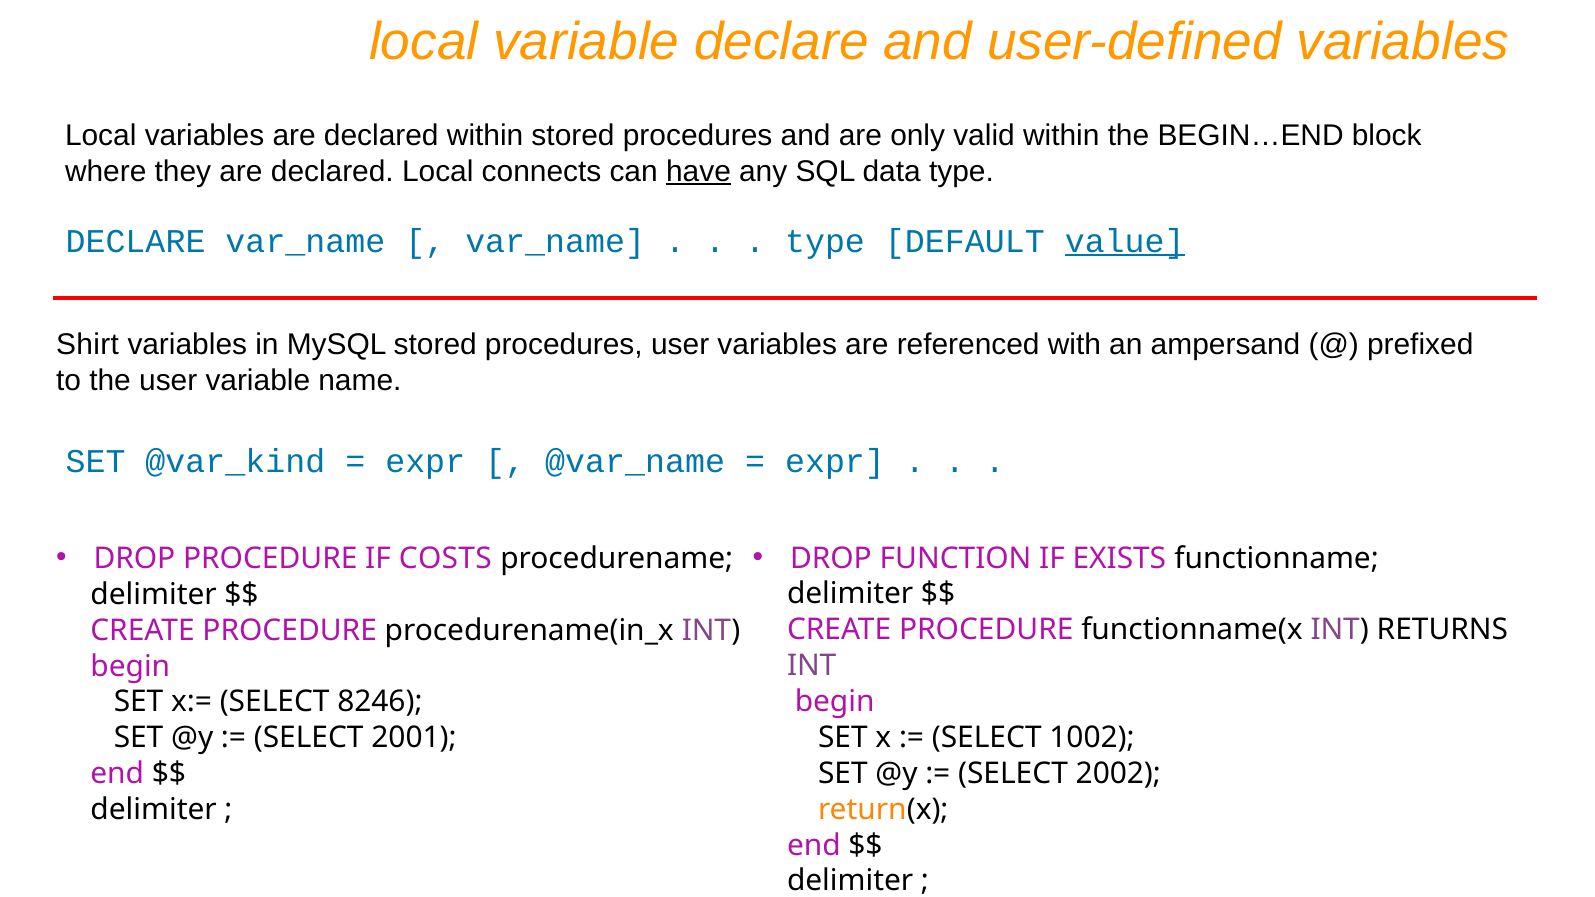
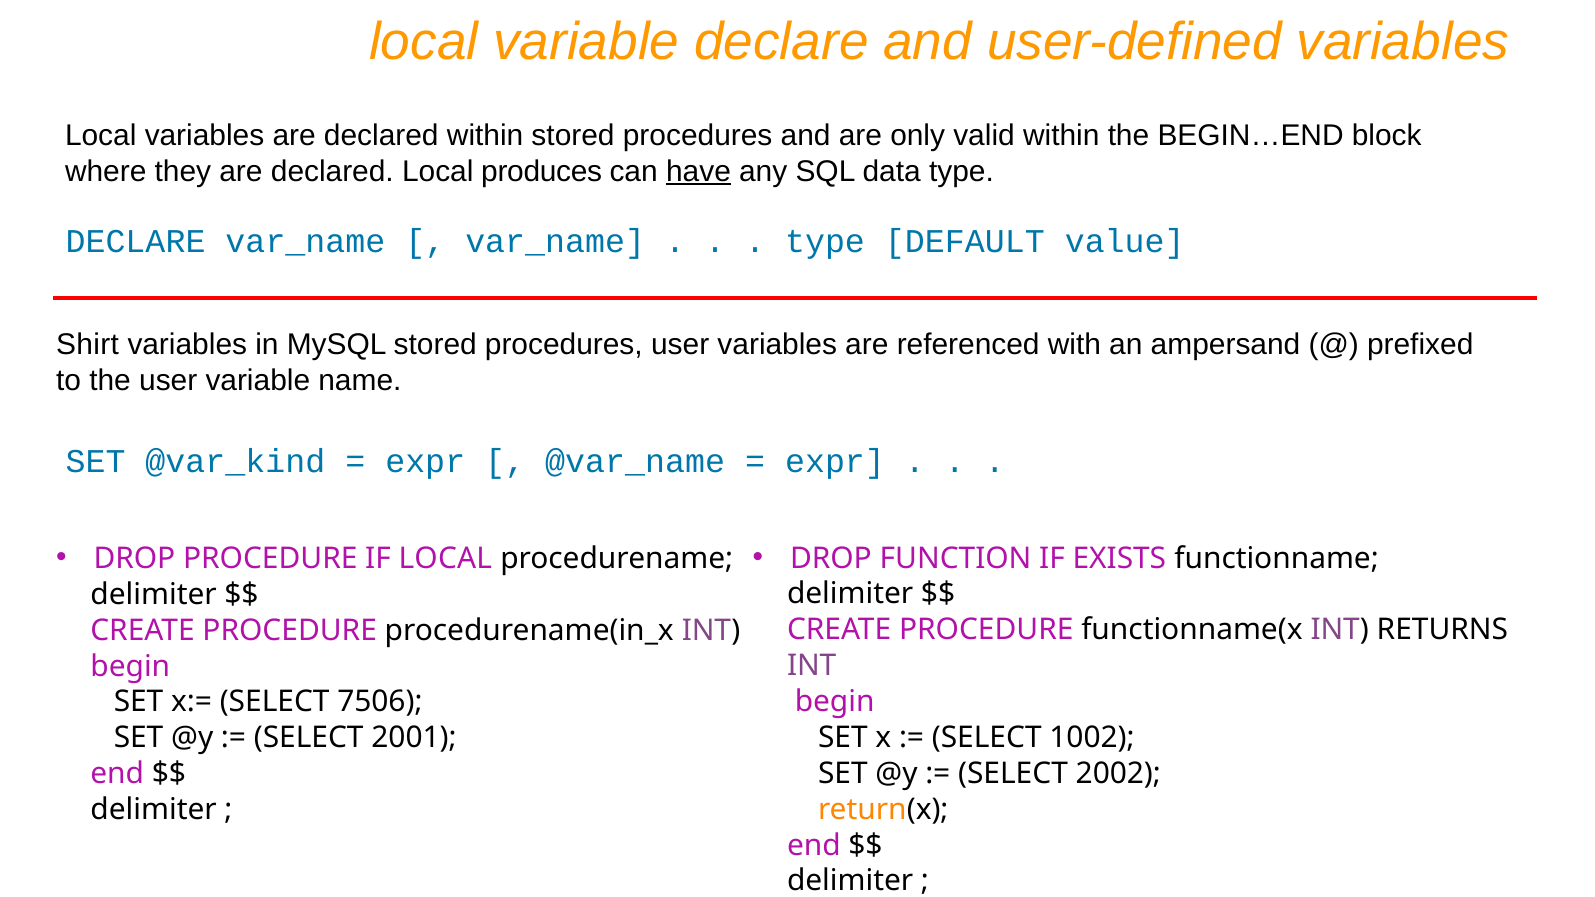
connects: connects -> produces (542, 171)
value underline: present -> none (1125, 241)
IF COSTS: COSTS -> LOCAL (445, 559)
8246: 8246 -> 7506 (380, 702)
